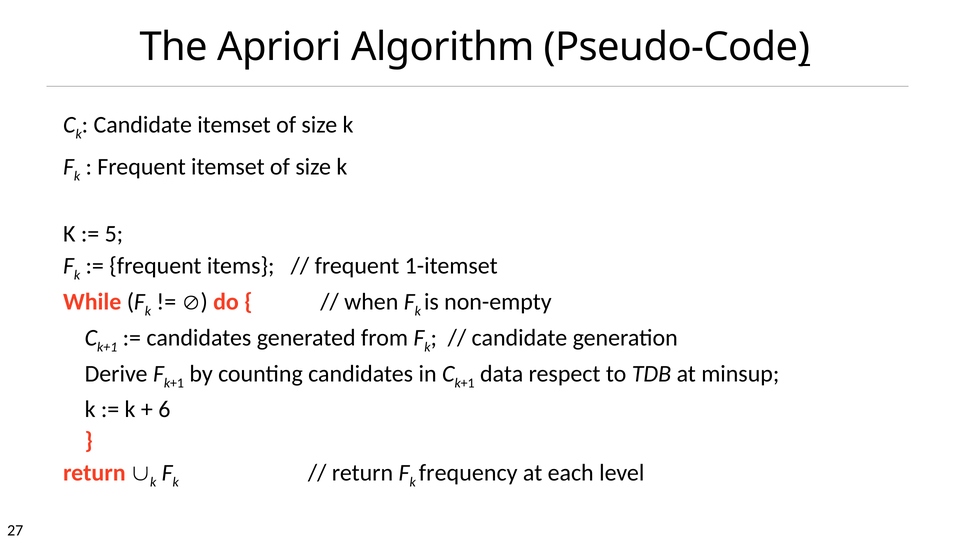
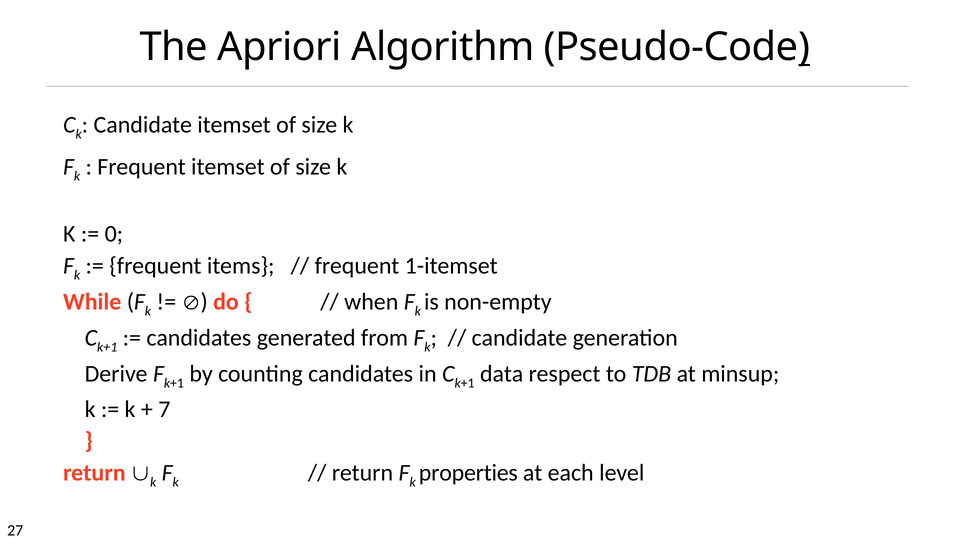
5: 5 -> 0 (114, 234)
6: 6 -> 7 (164, 409)
frequency: frequency -> properties (468, 473)
